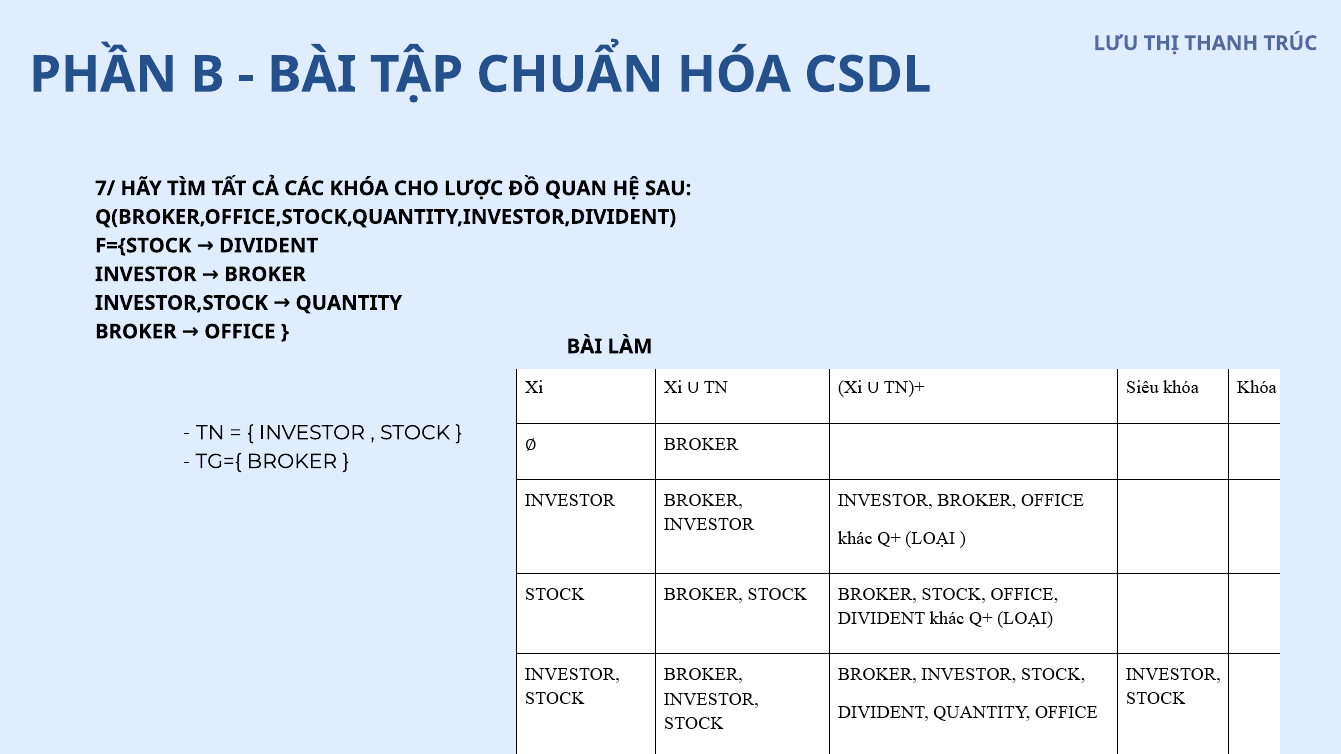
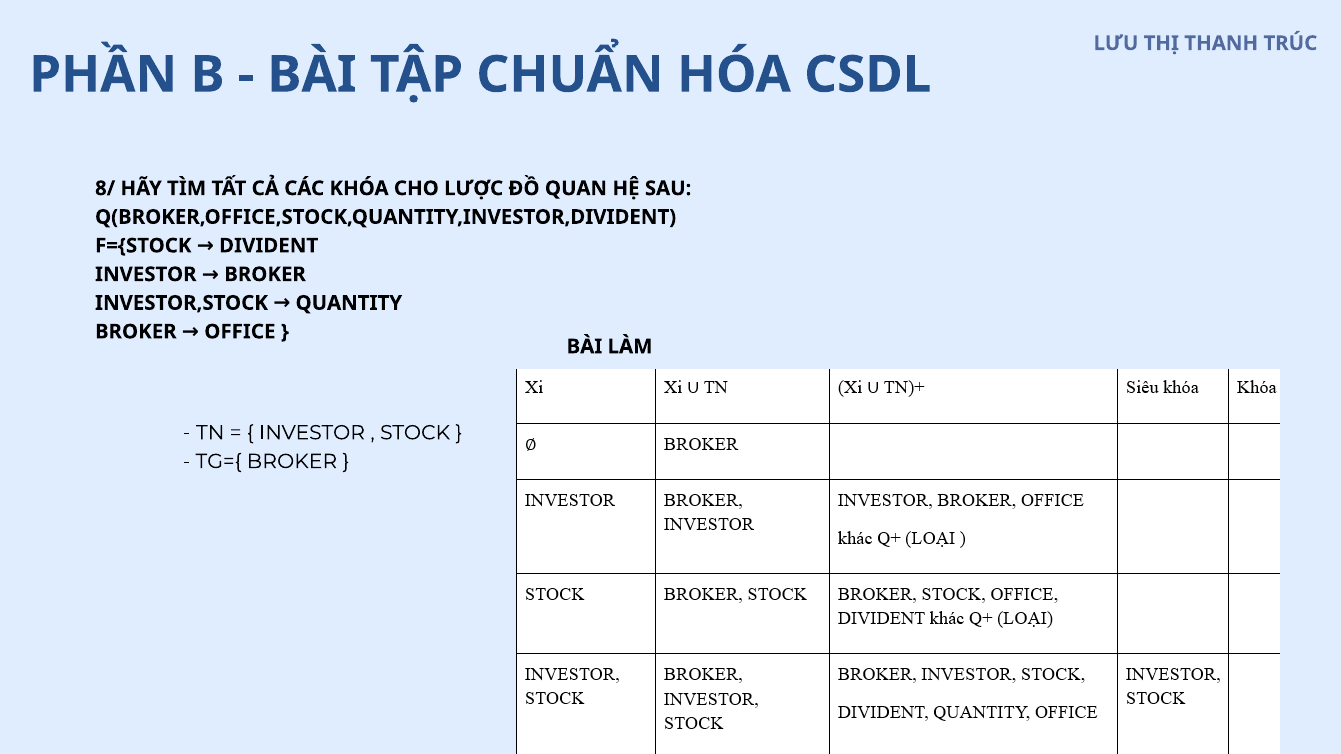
7/: 7/ -> 8/ (105, 188)
